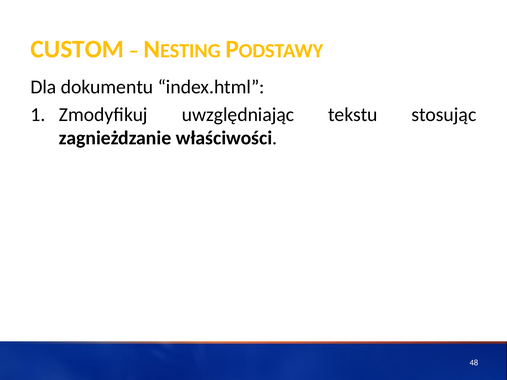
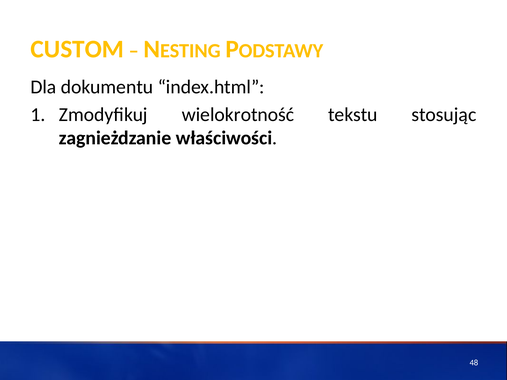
uwzględniając: uwzględniając -> wielokrotność (238, 115)
